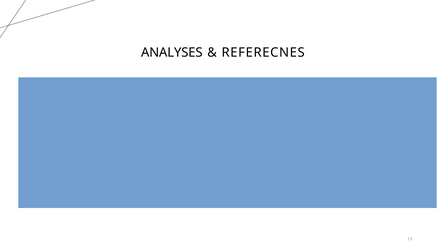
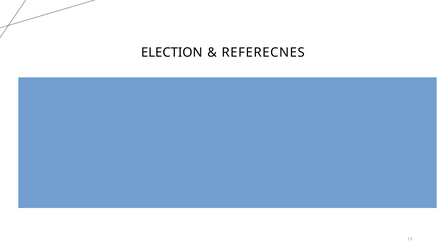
ANALYSES: ANALYSES -> ELECTION (172, 53)
